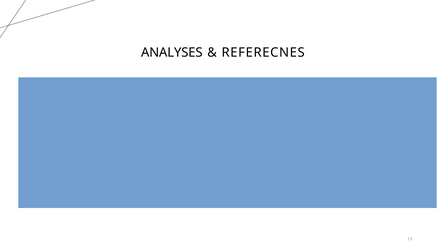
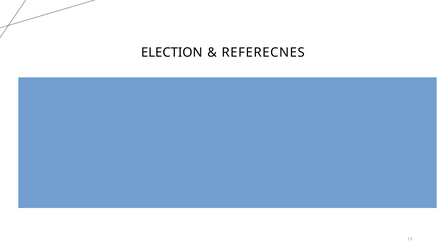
ANALYSES: ANALYSES -> ELECTION (172, 53)
